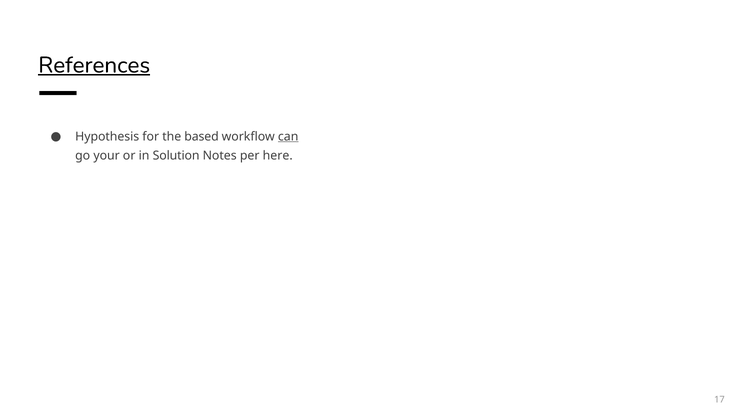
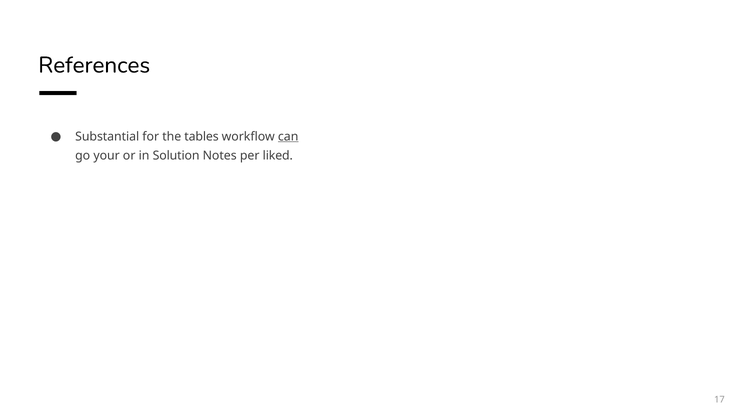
References underline: present -> none (94, 65)
Hypothesis: Hypothesis -> Substantial (107, 136)
based: based -> tables (202, 136)
here: here -> liked (278, 155)
